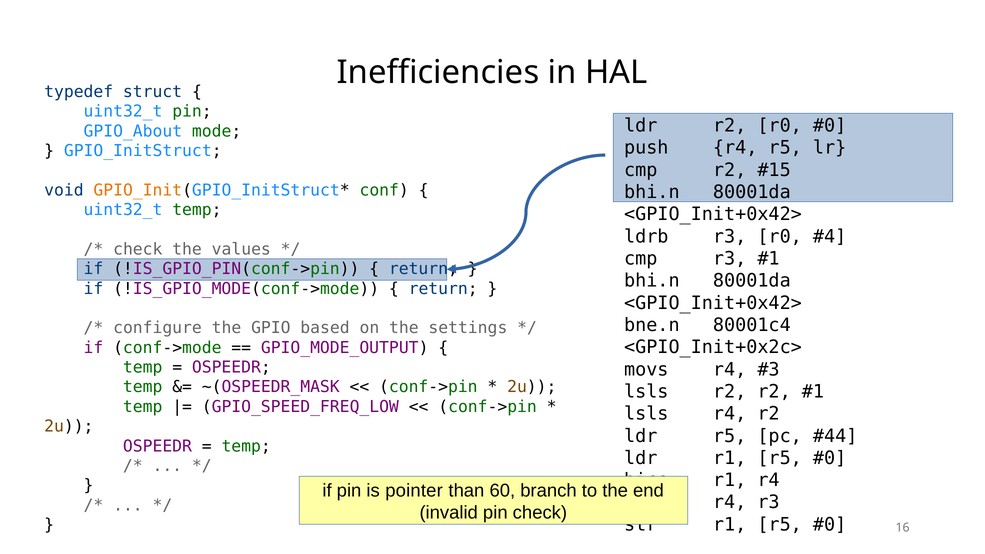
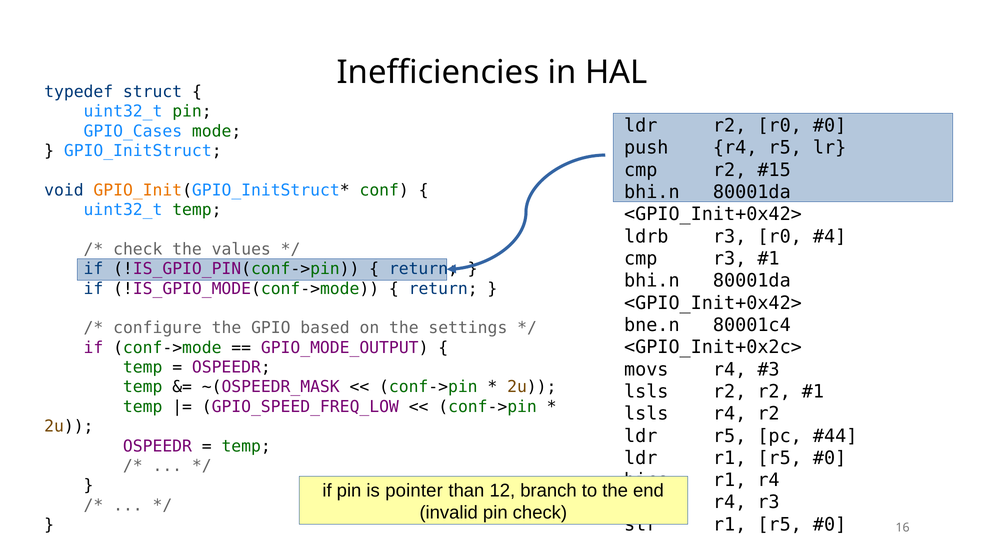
GPIO_About: GPIO_About -> GPIO_Cases (133, 131)
60: 60 -> 12 (502, 491)
